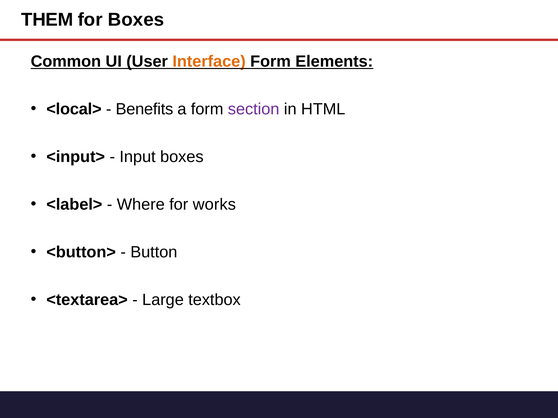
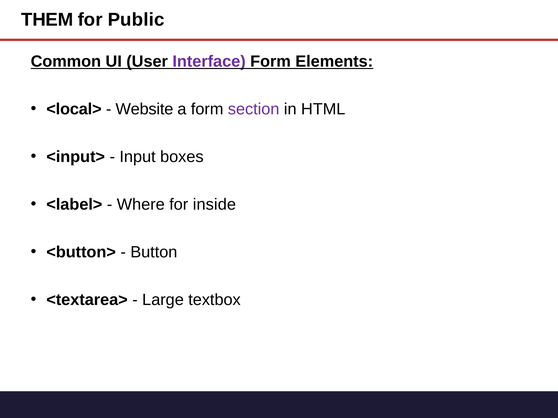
for Boxes: Boxes -> Public (136, 20)
Interface colour: orange -> purple (209, 62)
Benefits: Benefits -> Website (144, 109)
works: works -> inside (214, 205)
